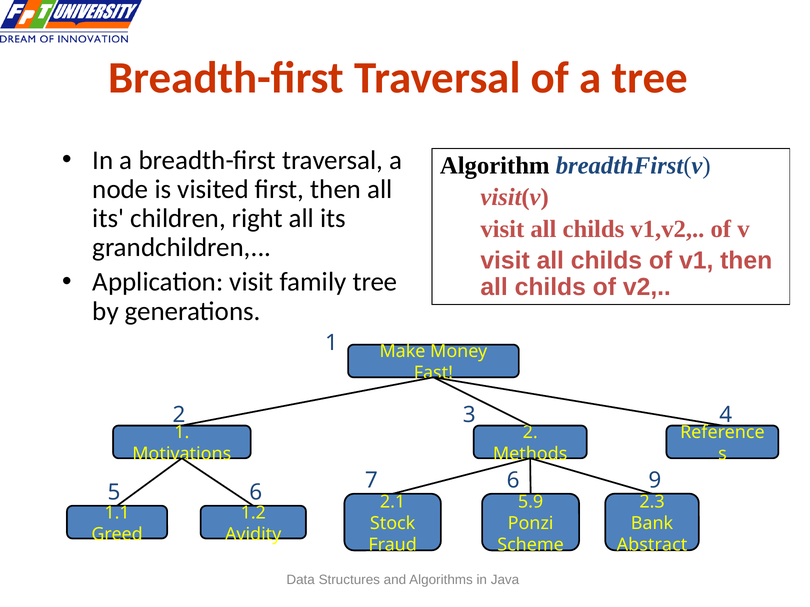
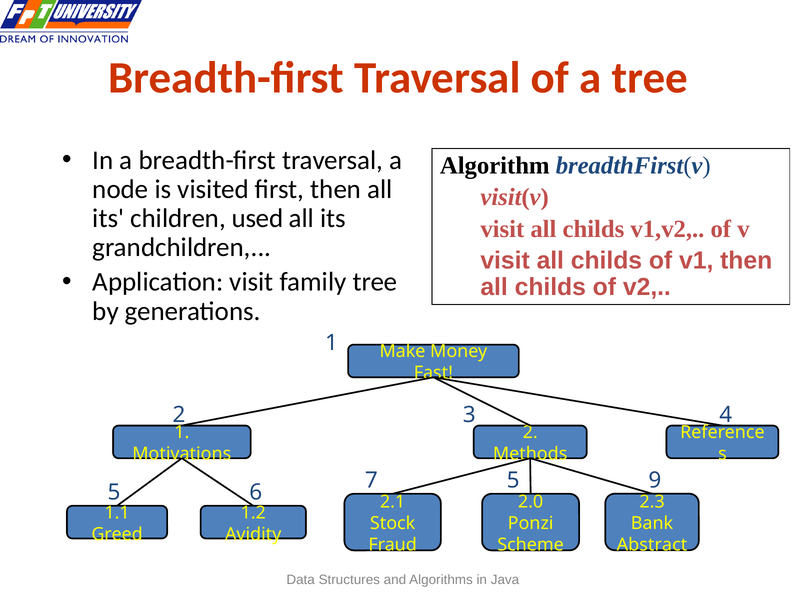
right: right -> used (257, 219)
7 6: 6 -> 5 (513, 481)
5.9: 5.9 -> 2.0 (531, 502)
